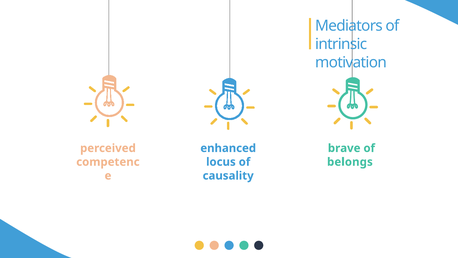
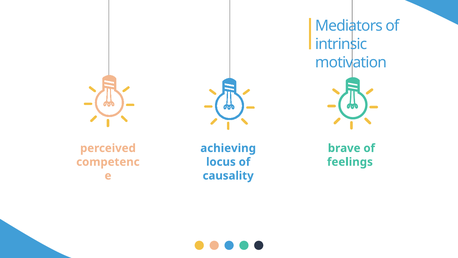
enhanced: enhanced -> achieving (228, 148)
belongs: belongs -> feelings (350, 162)
